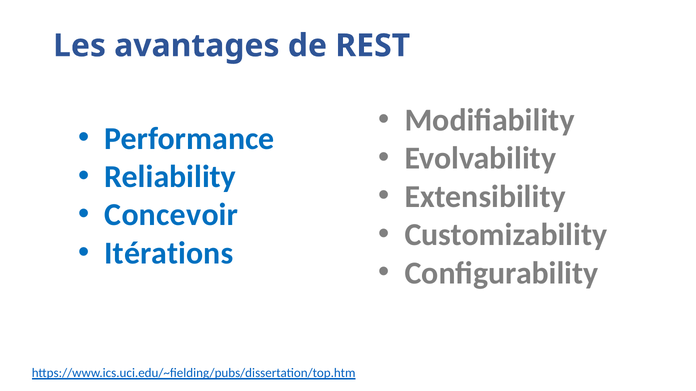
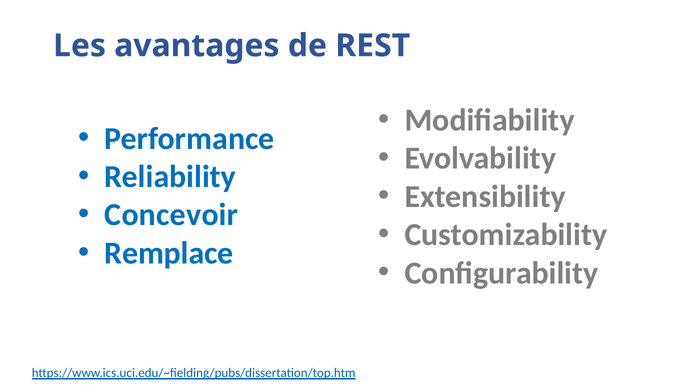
Itérations: Itérations -> Remplace (169, 254)
